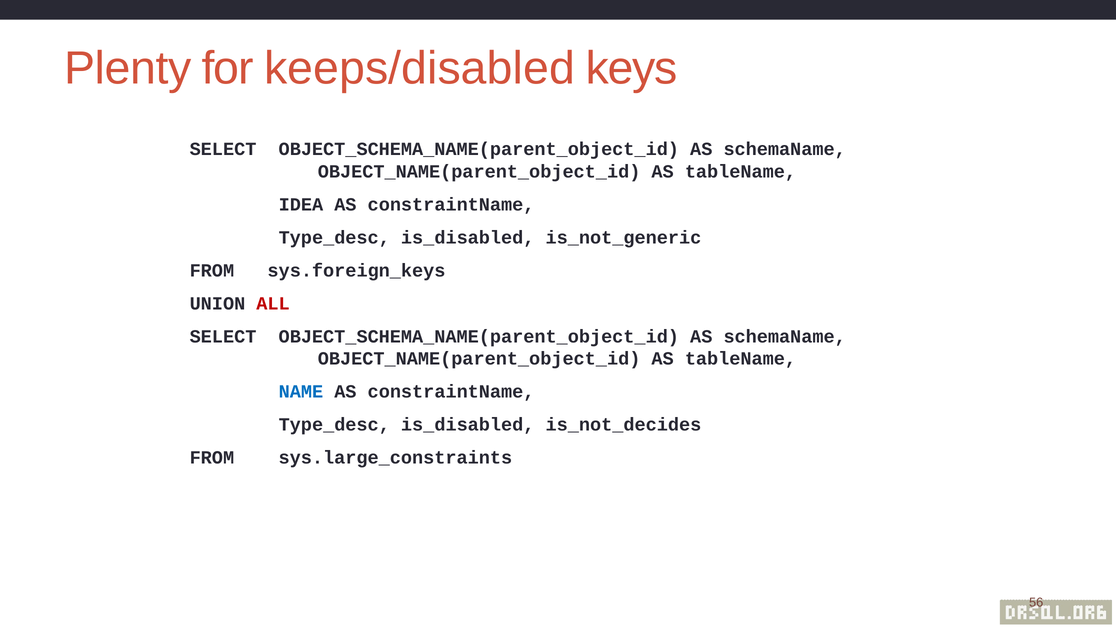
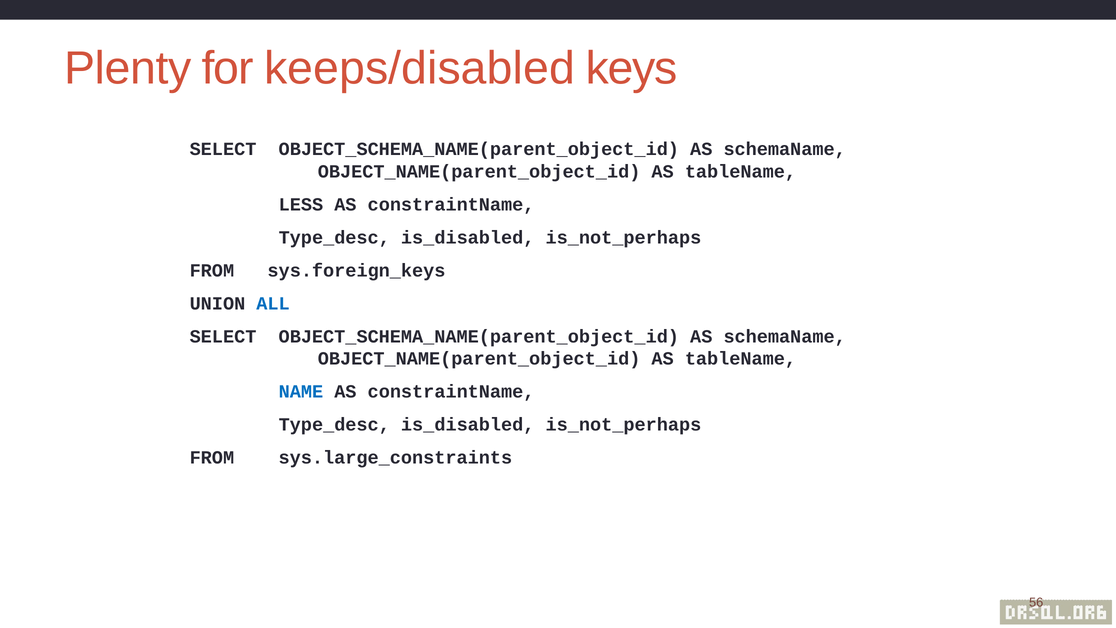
IDEA: IDEA -> LESS (301, 204)
is_not_generic: is_not_generic -> is_not_perhaps (623, 237)
ALL colour: red -> blue (273, 303)
is_not_decides: is_not_decides -> is_not_perhaps (623, 425)
